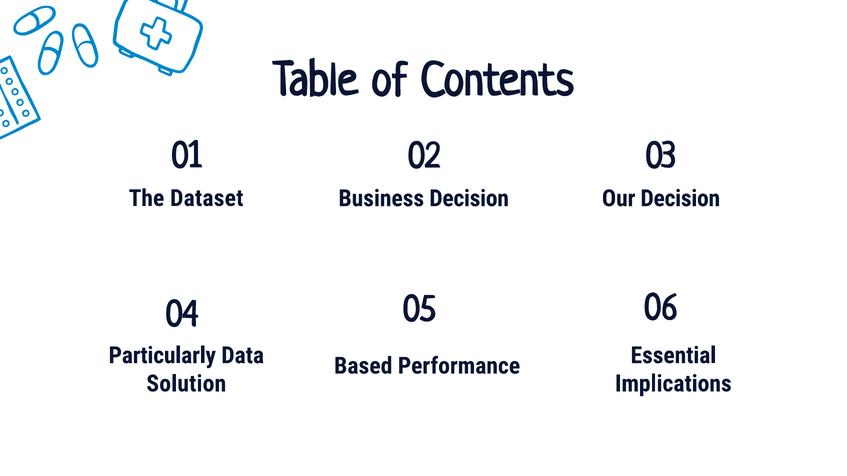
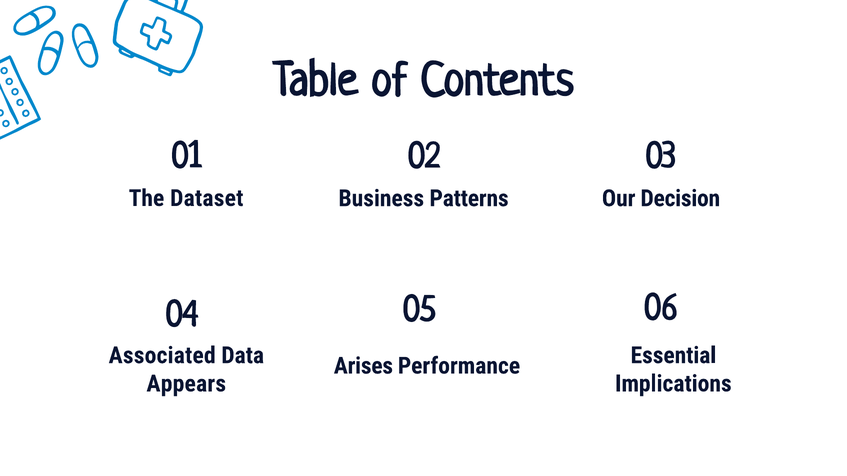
Business Decision: Decision -> Patterns (469, 199)
Particularly: Particularly -> Associated (162, 356)
Based: Based -> Arises (363, 366)
Solution: Solution -> Appears (186, 384)
